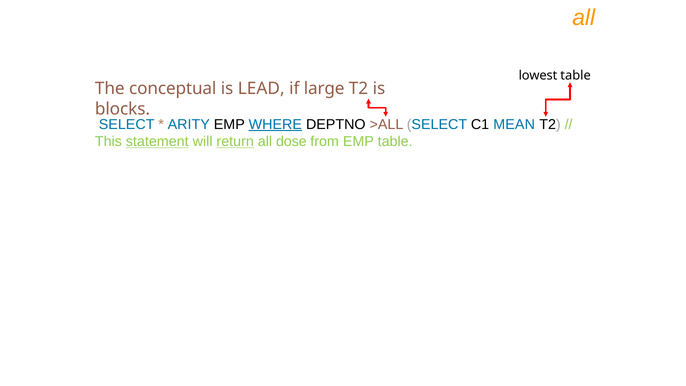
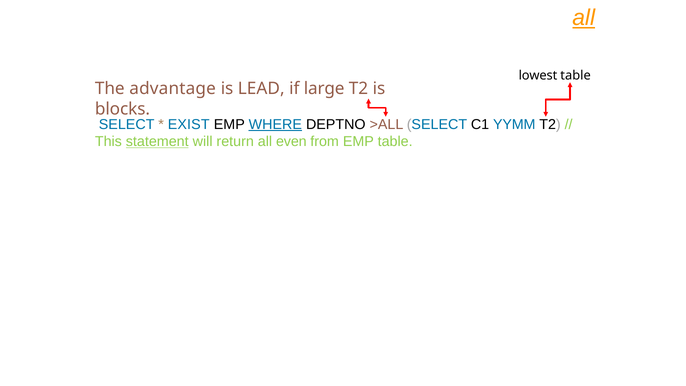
all underline: none -> present (584, 18)
conceptual: conceptual -> advantage (173, 88)
ARITY: ARITY -> EXIST (189, 124)
MEAN: MEAN -> YYMM (514, 124)
return underline: present -> none (235, 141)
dose: dose -> even (291, 141)
